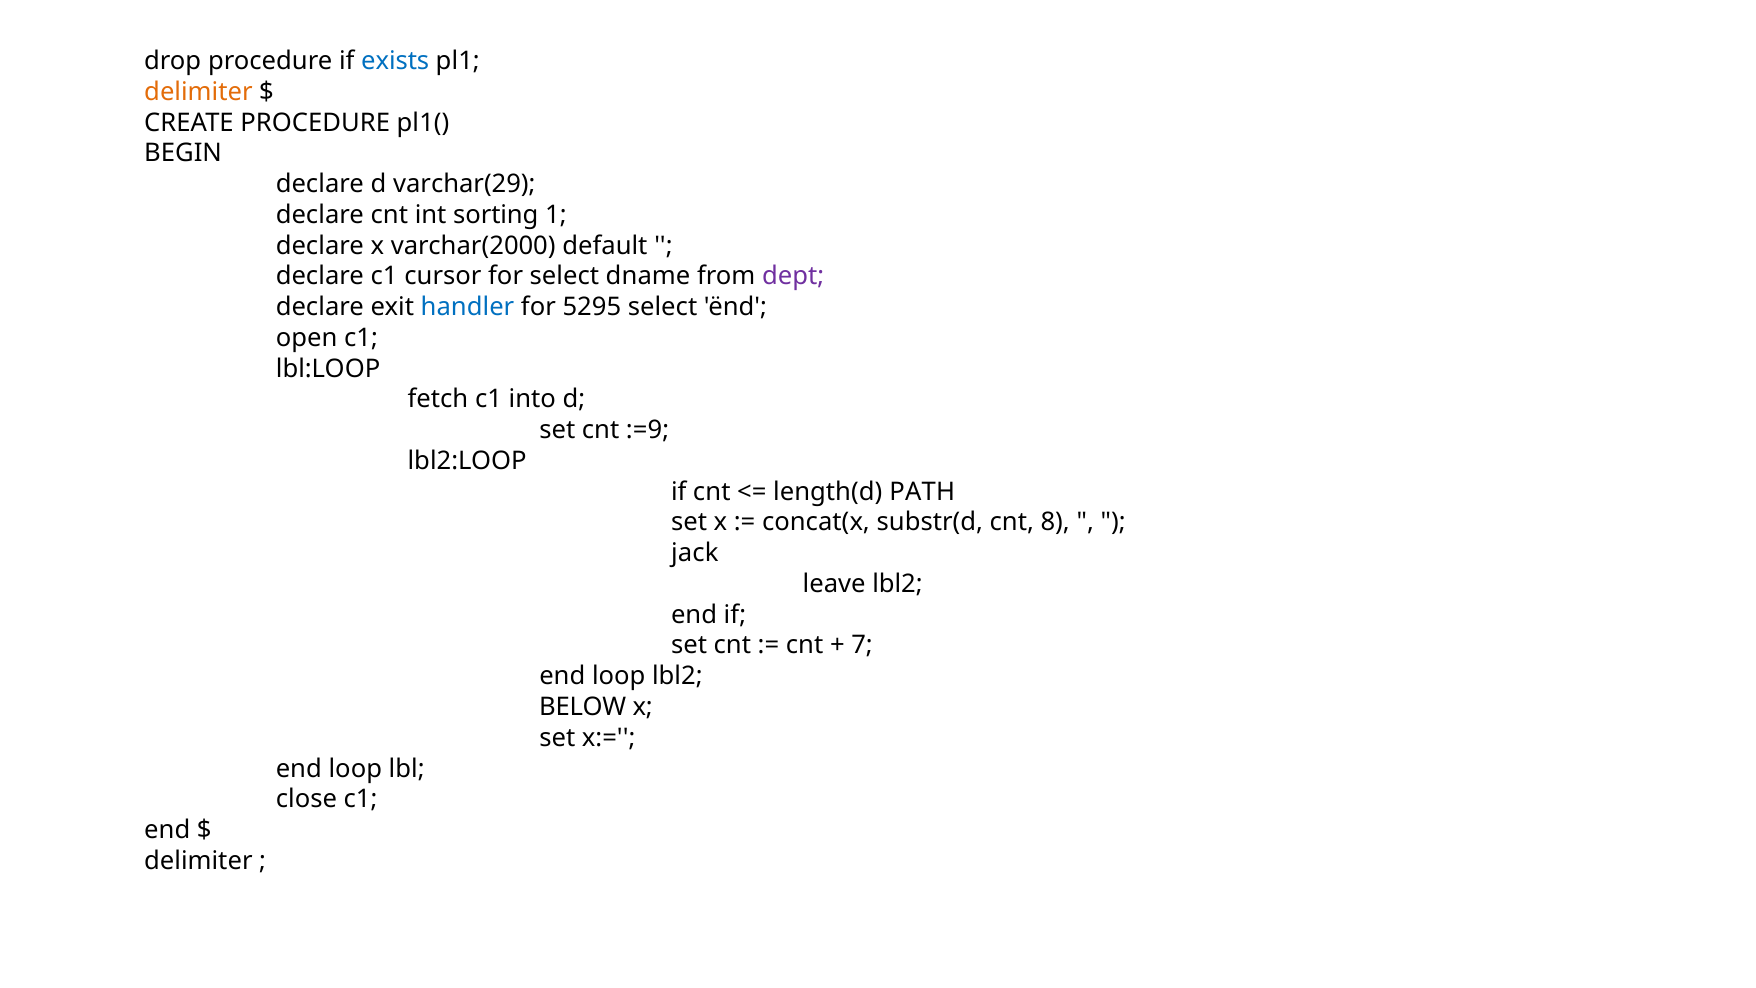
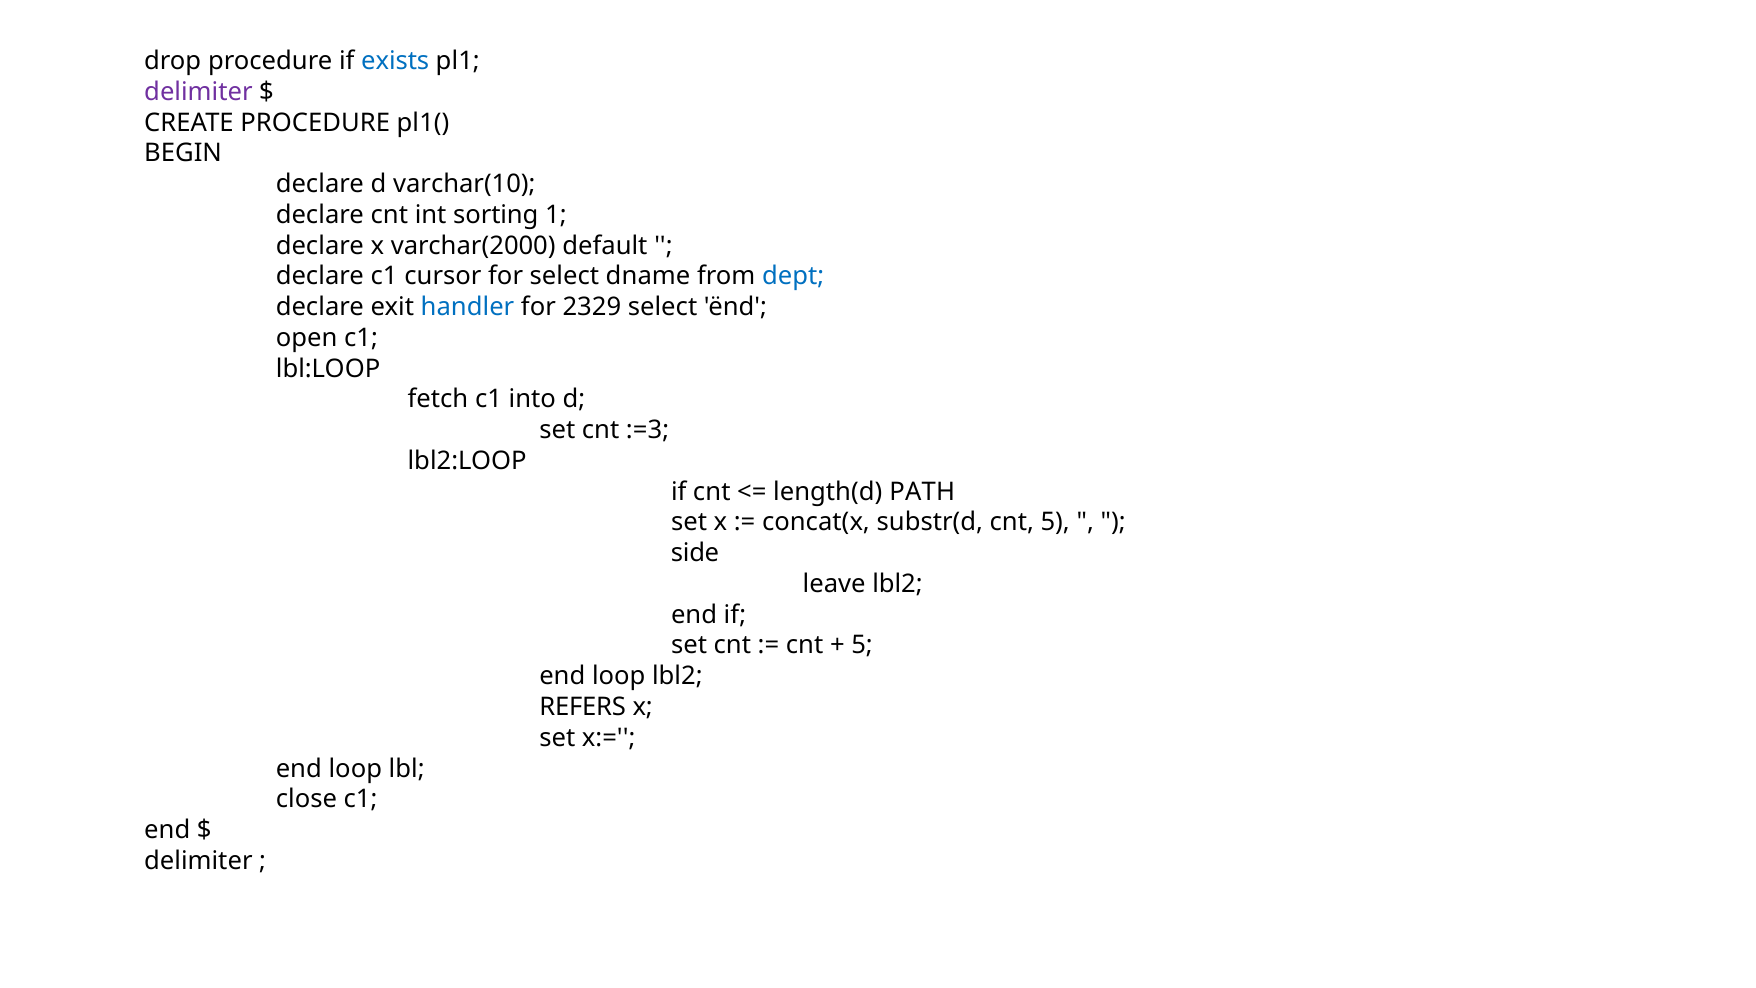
delimiter colour: orange -> purple (198, 92)
varchar(29: varchar(29 -> varchar(10 (464, 184)
dept colour: purple -> blue (793, 276)
5295: 5295 -> 2329 (592, 307)
:=9: :=9 -> :=3 (648, 430)
cnt 8: 8 -> 5 (1055, 522)
jack: jack -> side (695, 553)
7: 7 -> 5 (862, 645)
BELOW: BELOW -> REFERS (583, 707)
